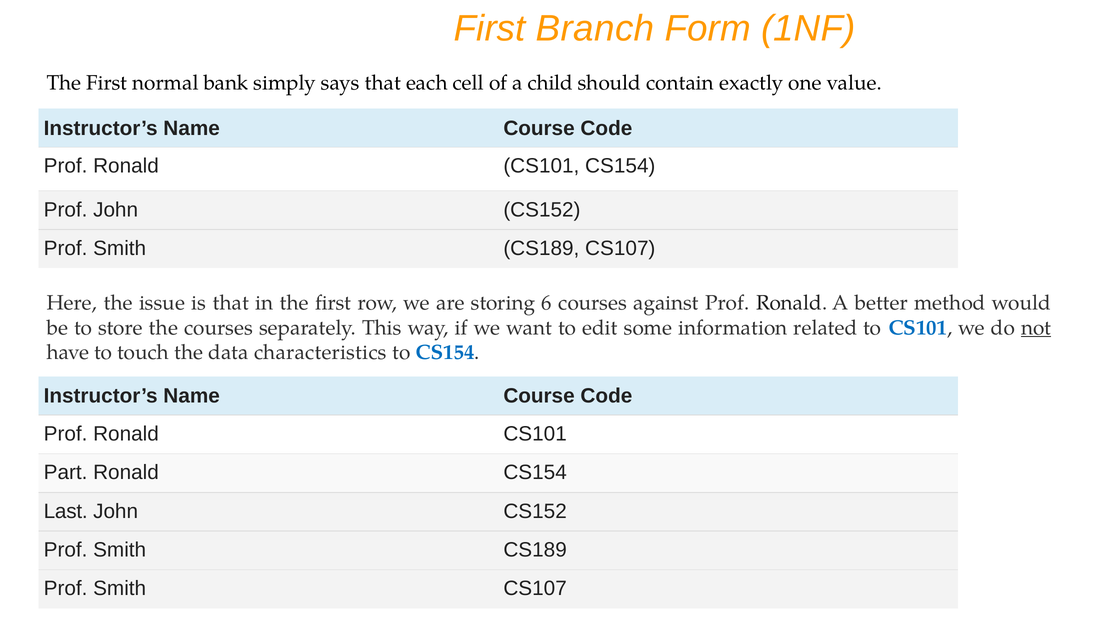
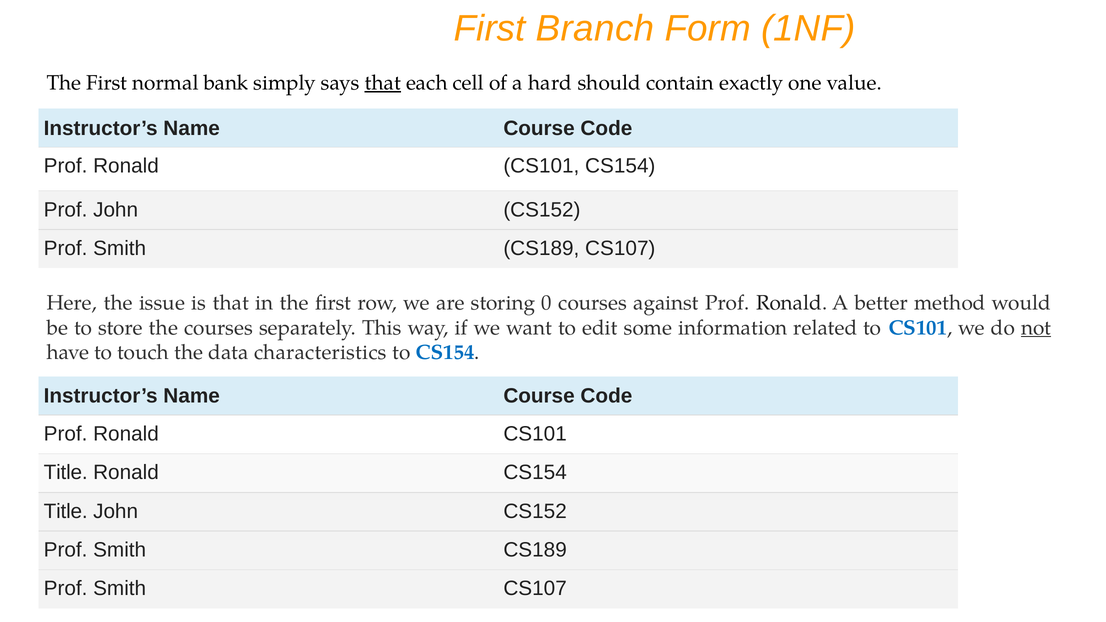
that underline: none -> present (383, 83)
child: child -> hard (550, 83)
6: 6 -> 0 (547, 303)
Part: Part -> Title (66, 473)
Last: Last -> Title (66, 511)
